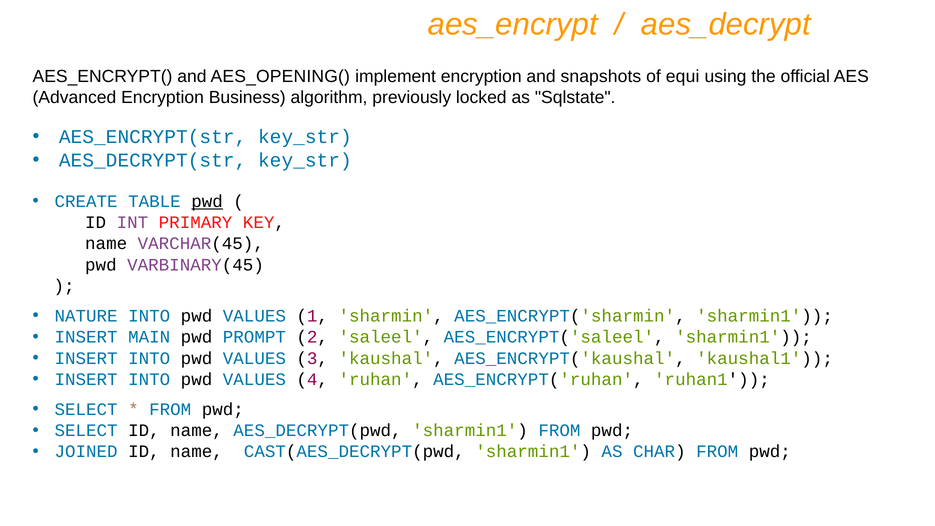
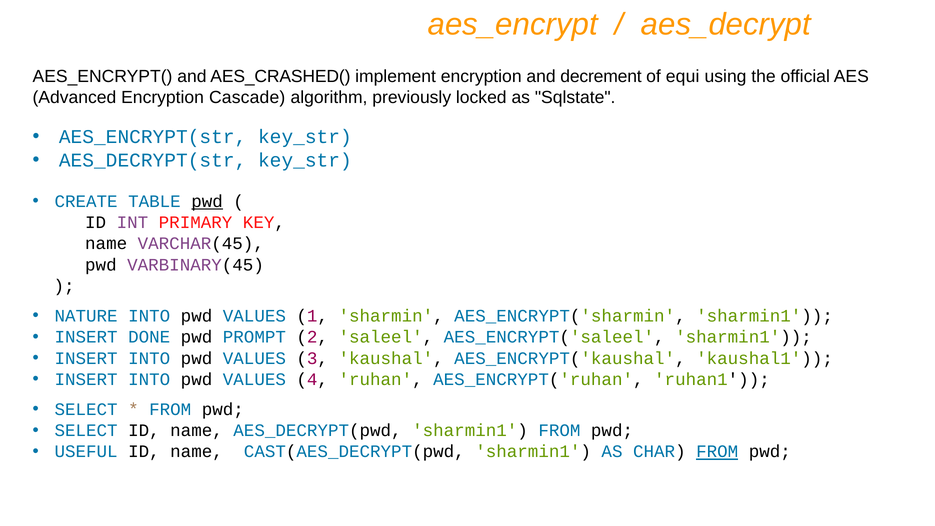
AES_OPENING(: AES_OPENING( -> AES_CRASHED( (280, 77)
snapshots: snapshots -> decrement (601, 77)
Business: Business -> Cascade (247, 98)
MAIN: MAIN -> DONE (149, 337)
JOINED: JOINED -> USEFUL (86, 452)
FROM underline: none -> present (717, 452)
